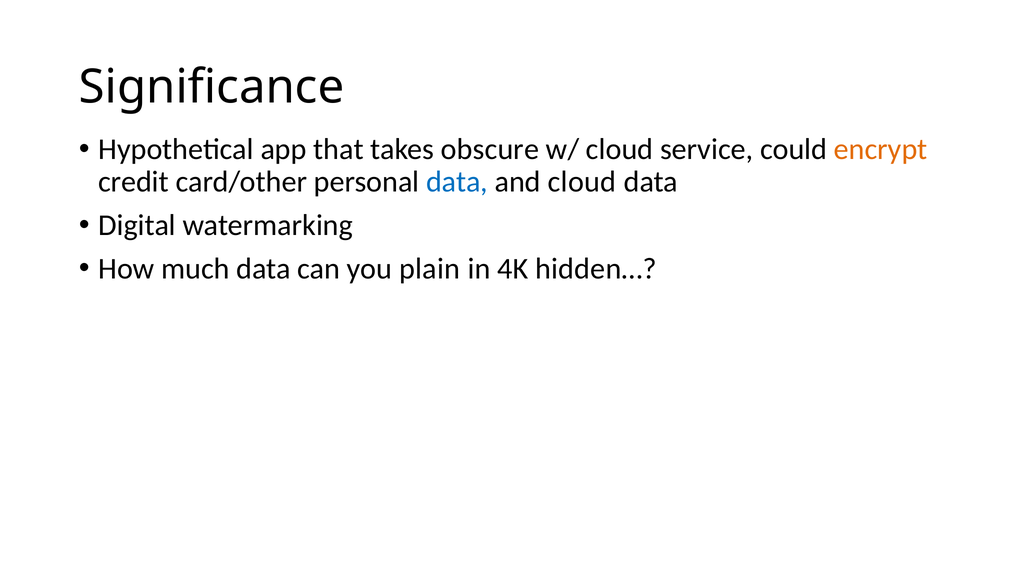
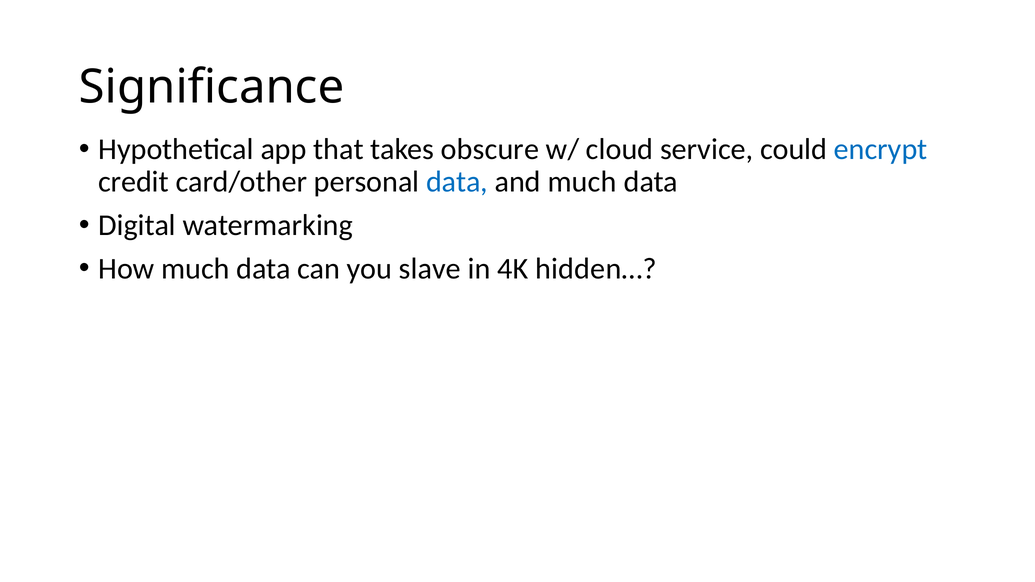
encrypt colour: orange -> blue (881, 149)
and cloud: cloud -> much (582, 182)
plain: plain -> slave (430, 269)
